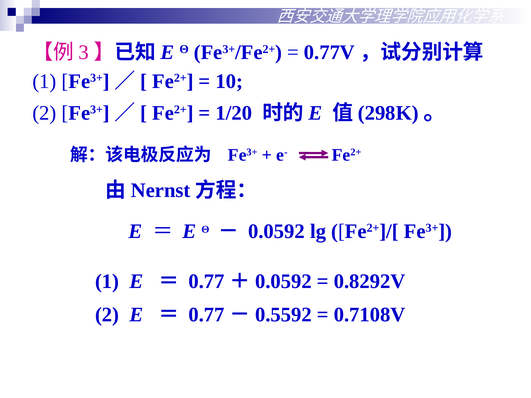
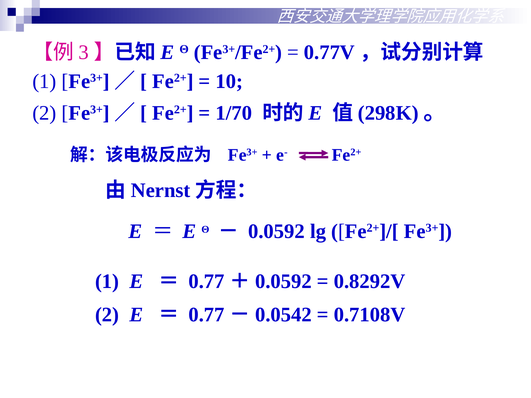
1/20: 1/20 -> 1/70 (234, 113)
0.5592: 0.5592 -> 0.0542 (283, 315)
